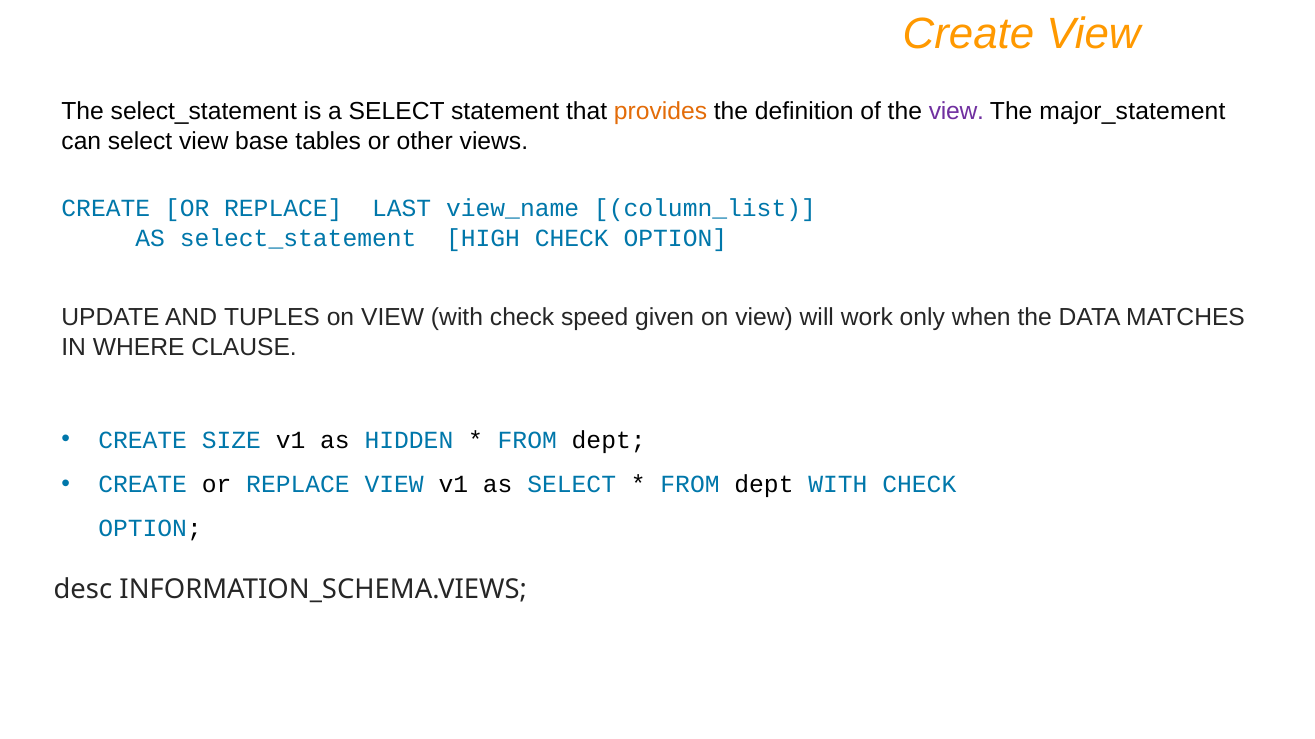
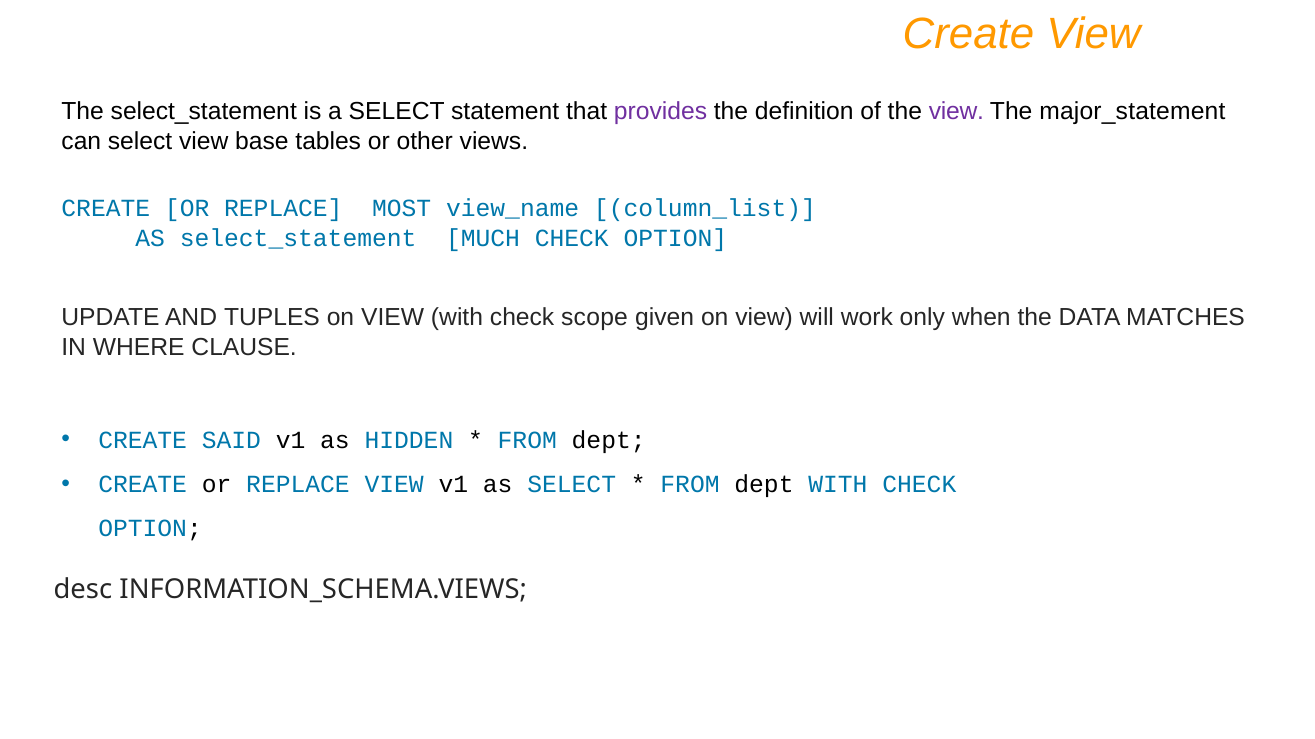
provides colour: orange -> purple (661, 112)
LAST: LAST -> MOST (402, 209)
HIGH: HIGH -> MUCH (483, 238)
speed: speed -> scope (595, 318)
SIZE: SIZE -> SAID (231, 441)
